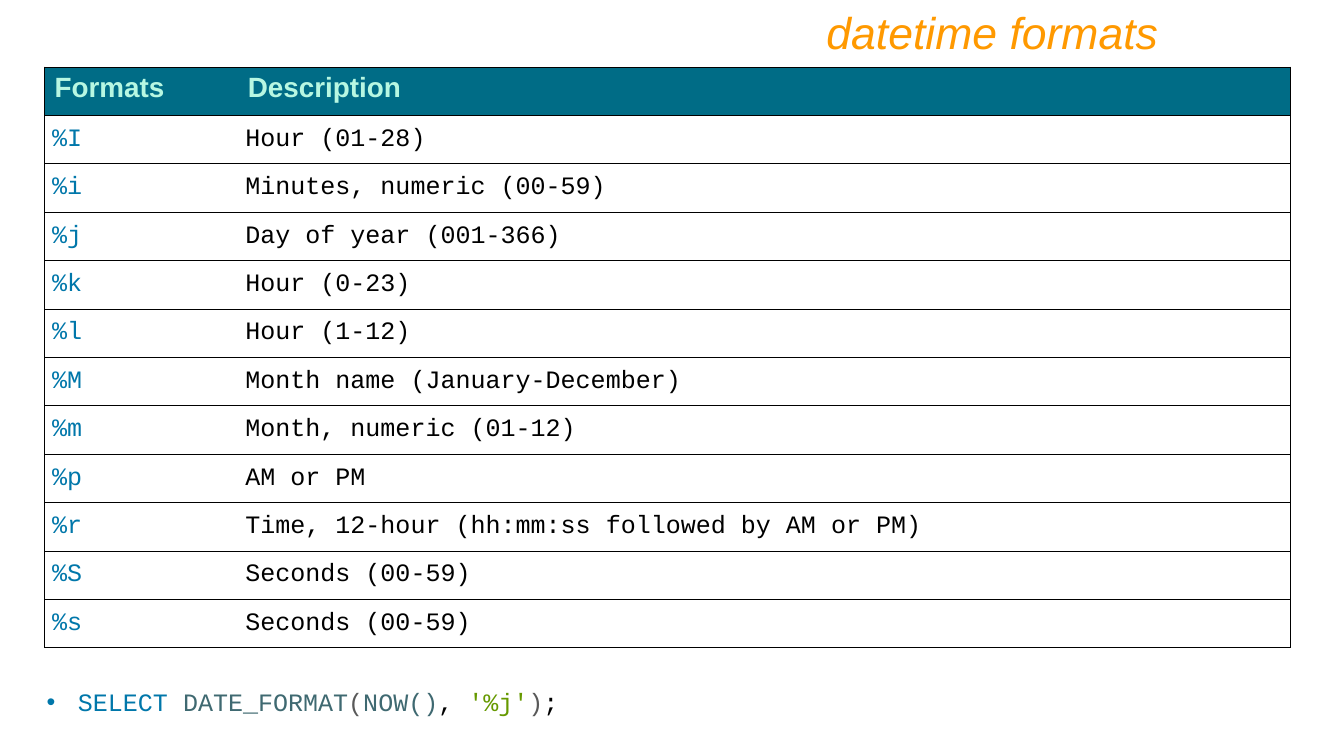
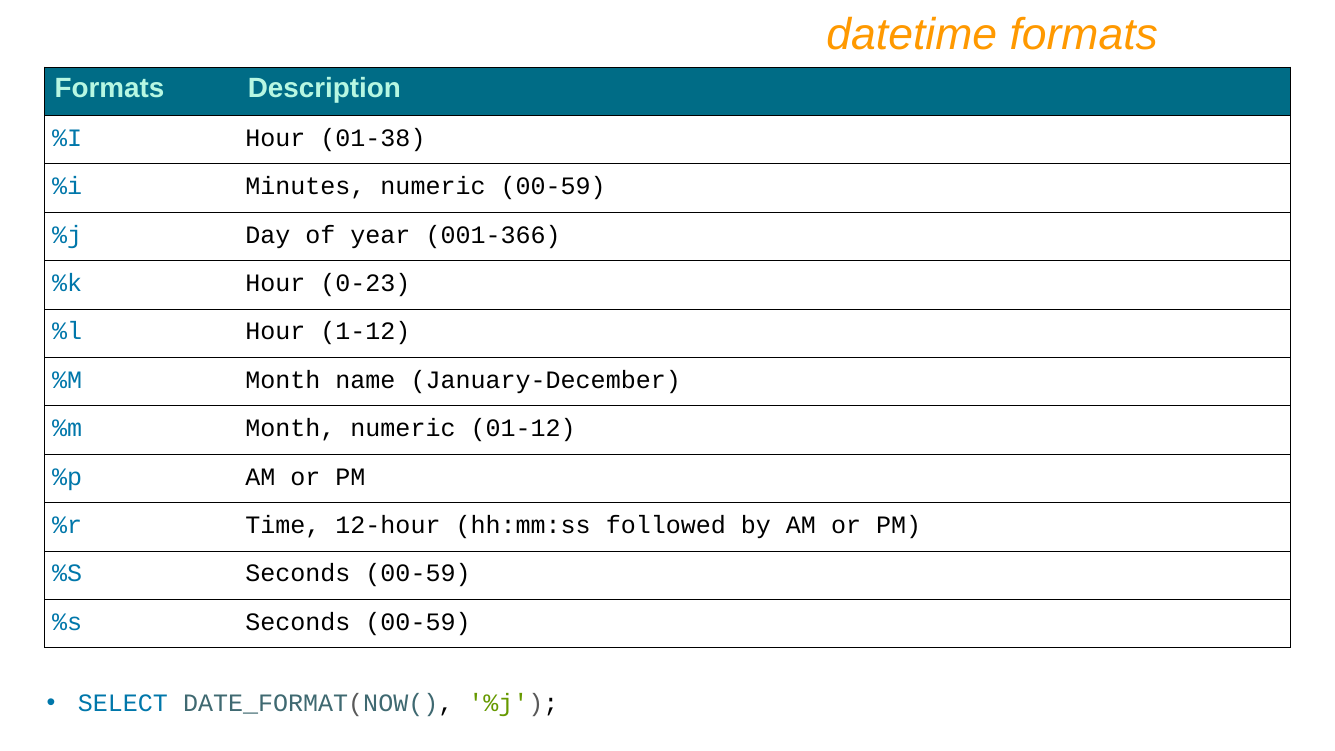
01-28: 01-28 -> 01-38 (373, 138)
